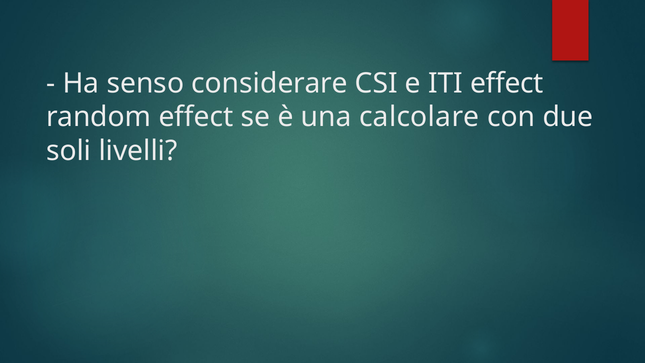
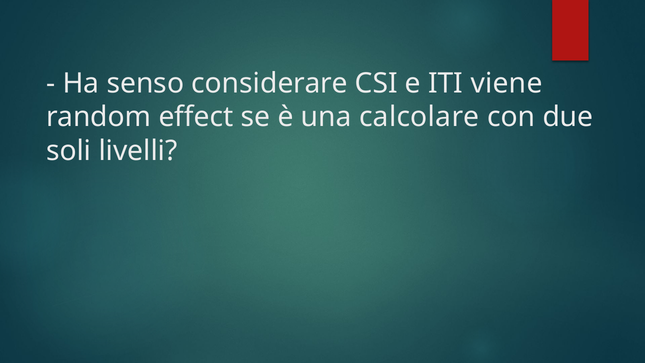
ITI effect: effect -> viene (507, 83)
